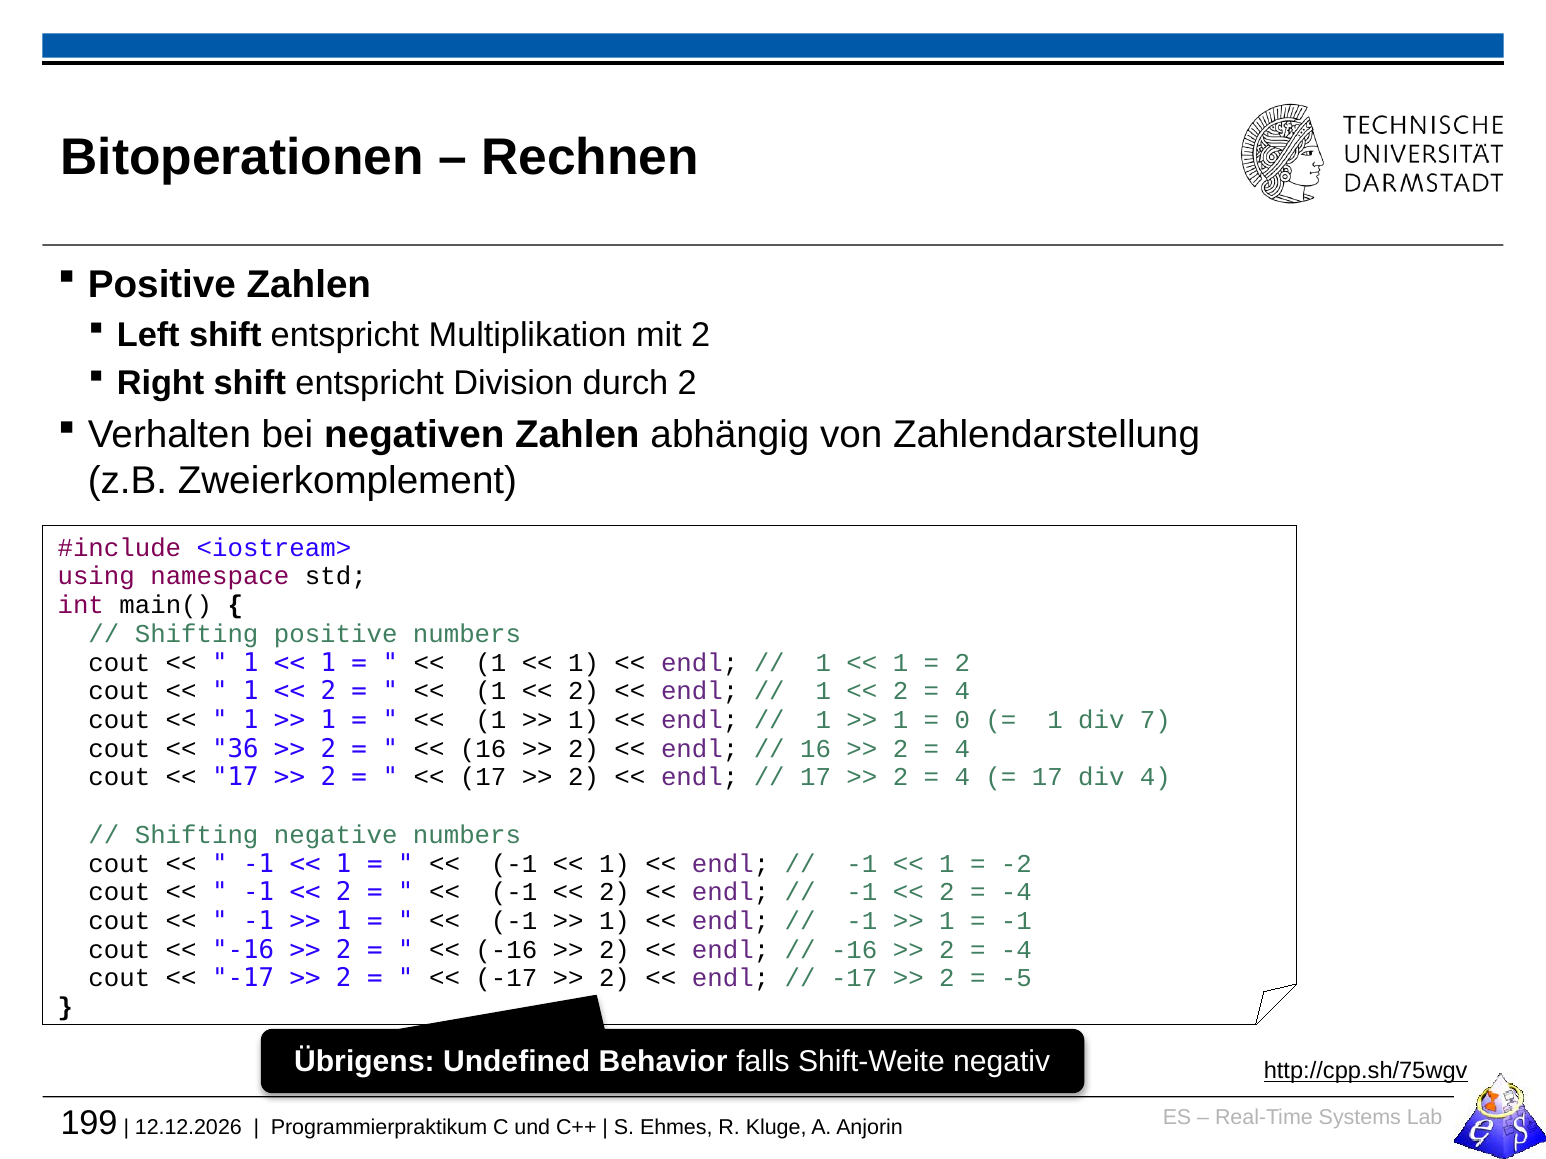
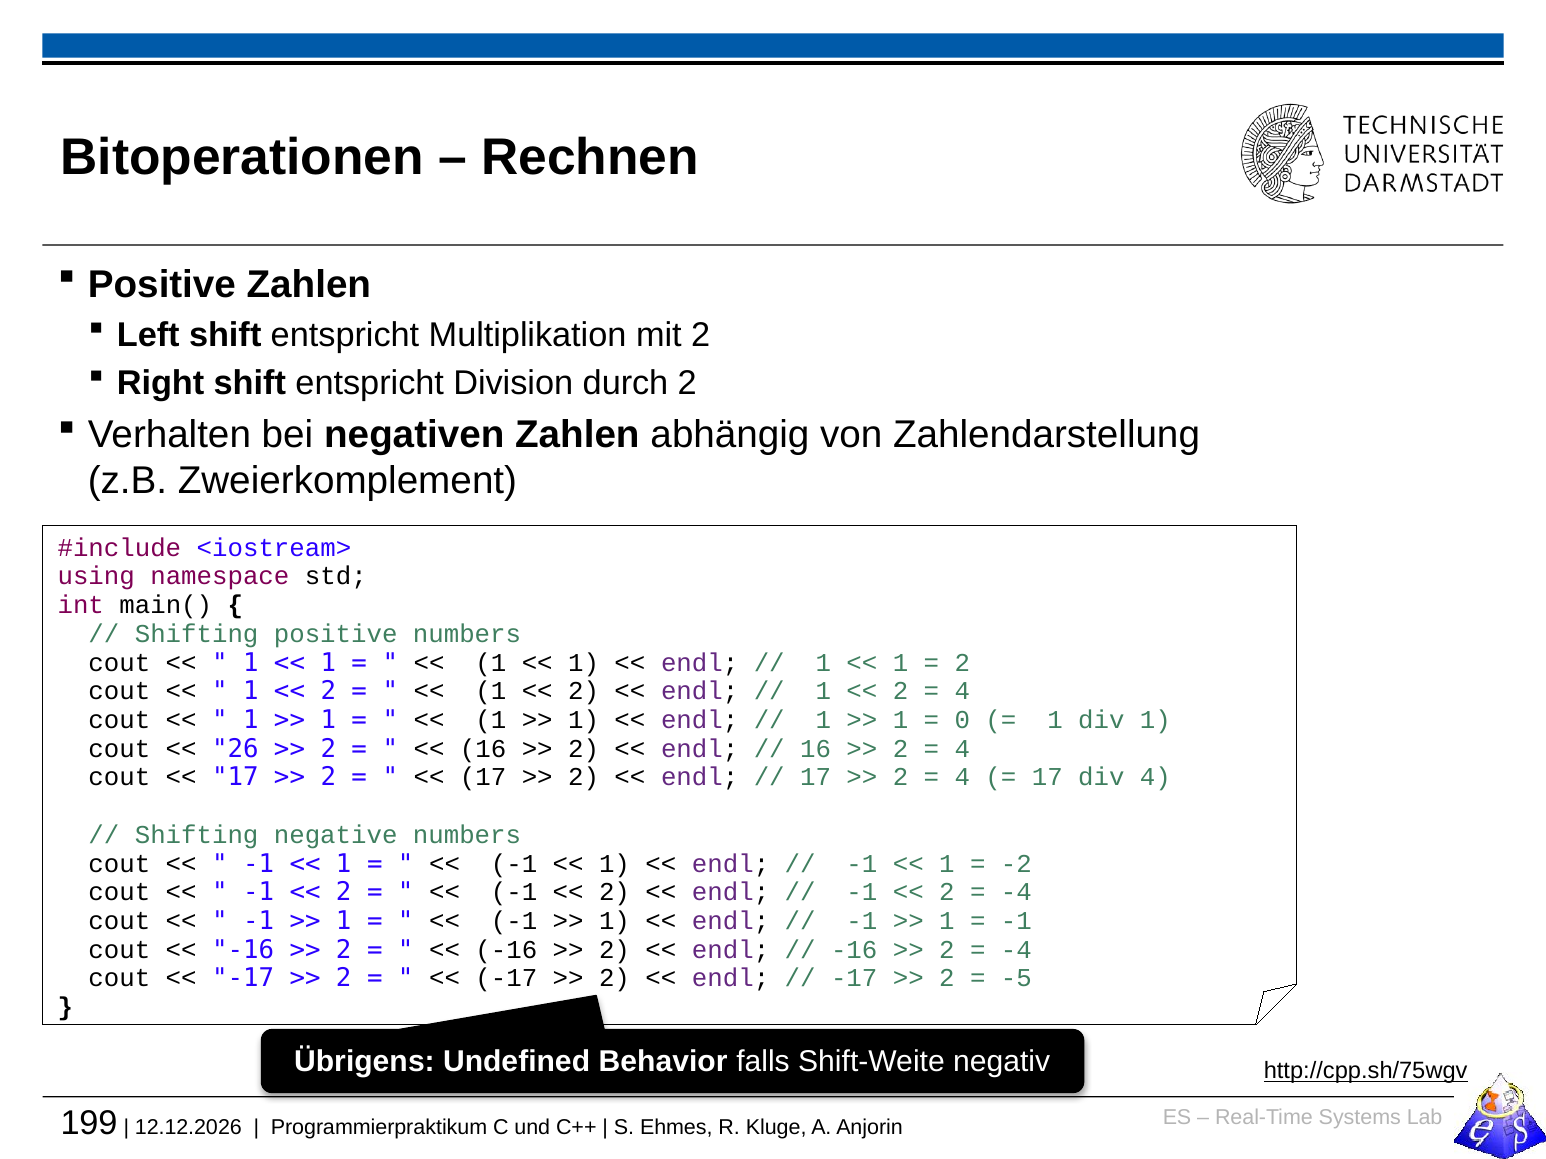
div 7: 7 -> 1 (1155, 720)
36: 36 -> 26 (235, 749)
